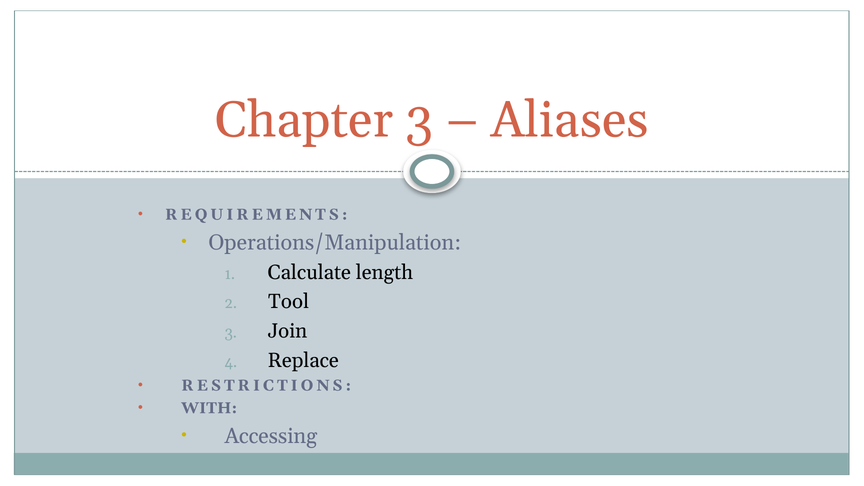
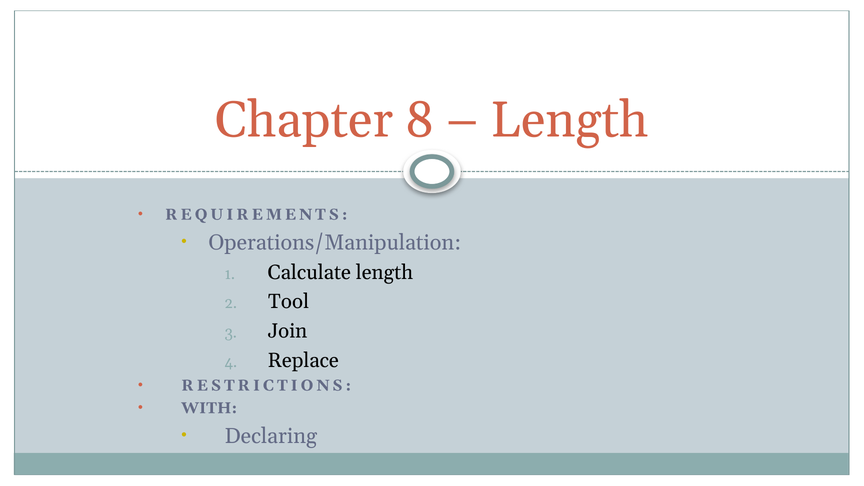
Chapter 3: 3 -> 8 (420, 120)
Aliases: Aliases -> Length (570, 120)
Accessing: Accessing -> Declaring (271, 436)
